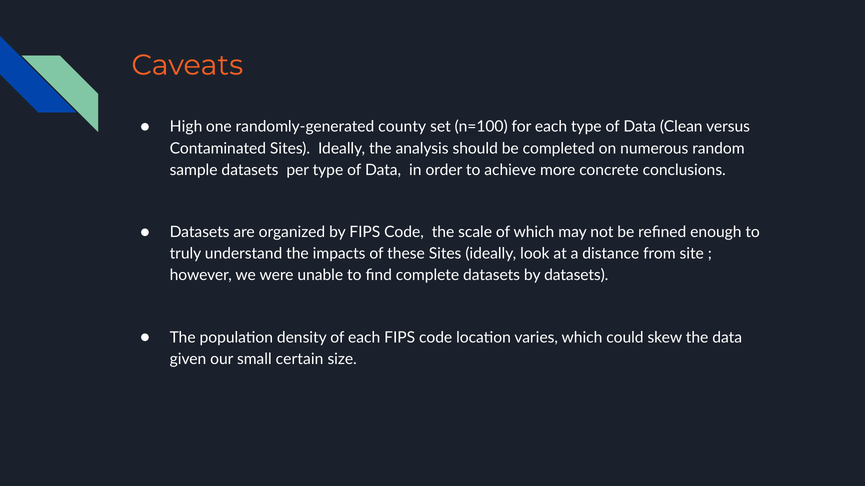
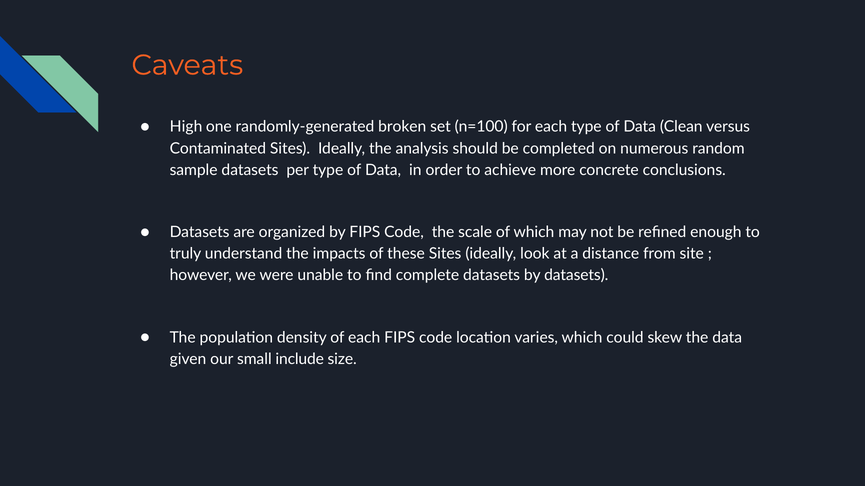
county: county -> broken (402, 127)
certain: certain -> include (300, 359)
